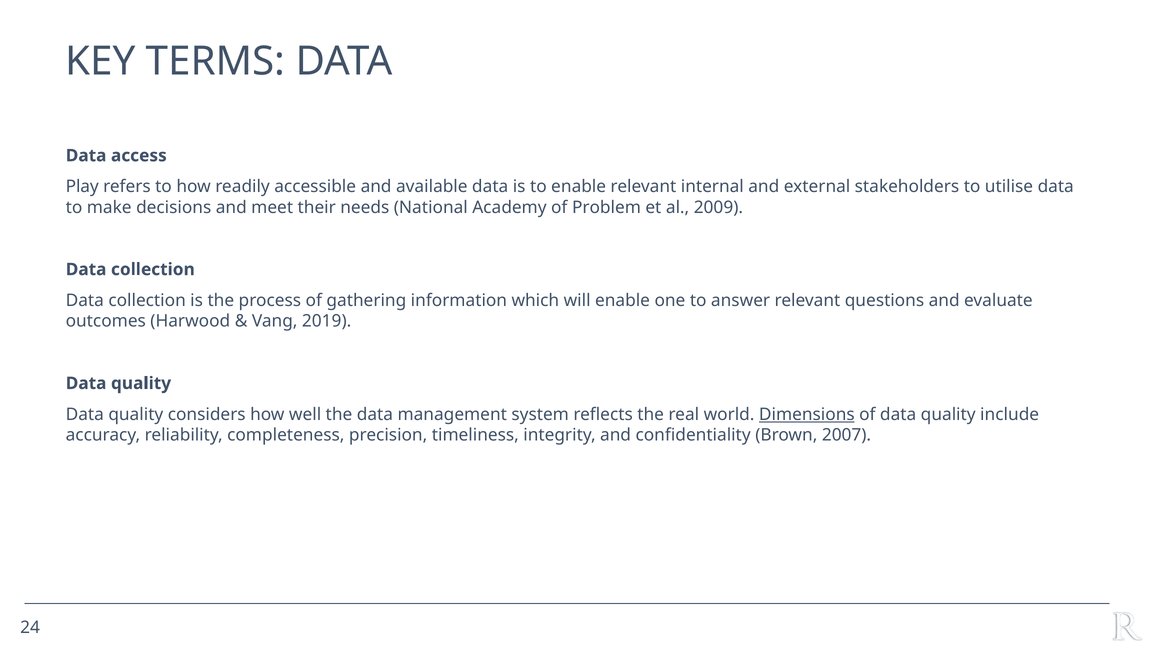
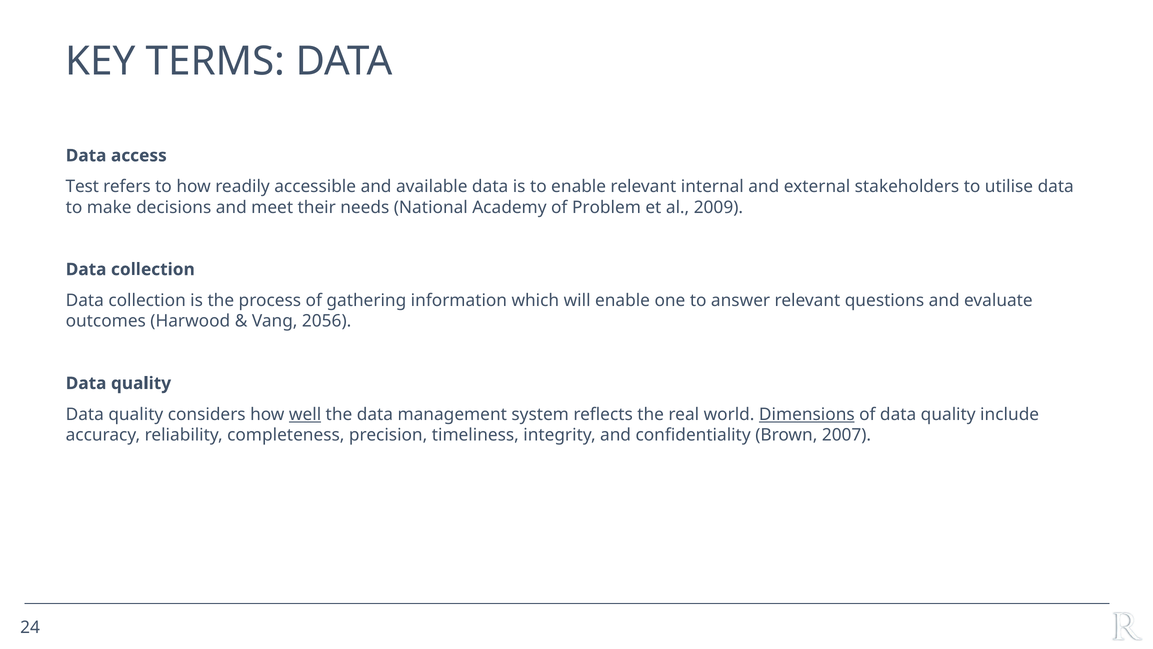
Play: Play -> Test (82, 187)
2019: 2019 -> 2056 (327, 321)
well underline: none -> present (305, 414)
